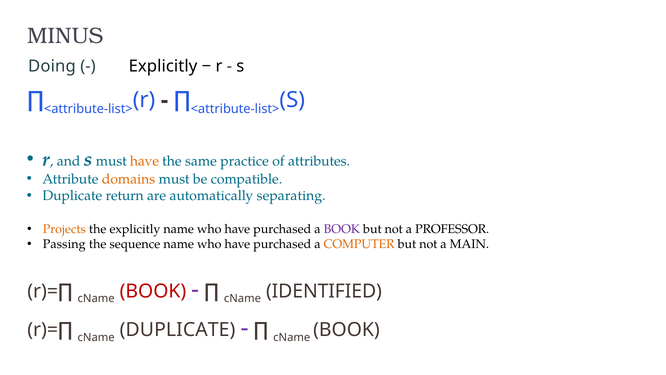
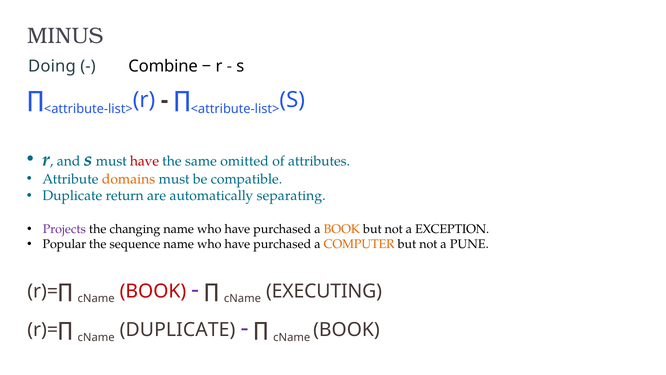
Explicitly: Explicitly -> Combine (163, 66)
have colour: orange -> red (144, 161)
practice: practice -> omitted (245, 161)
Projects colour: orange -> purple (64, 229)
the explicitly: explicitly -> changing (135, 229)
BOOK colour: purple -> orange (342, 229)
PROFESSOR: PROFESSOR -> EXCEPTION (452, 229)
Passing: Passing -> Popular (64, 244)
MAIN: MAIN -> PUNE (469, 244)
IDENTIFIED: IDENTIFIED -> EXECUTING (324, 291)
